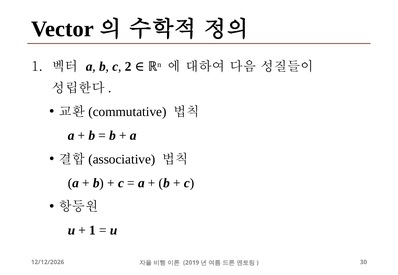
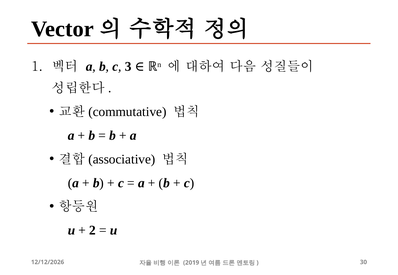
2: 2 -> 3 (128, 67)
1: 1 -> 2 (93, 231)
